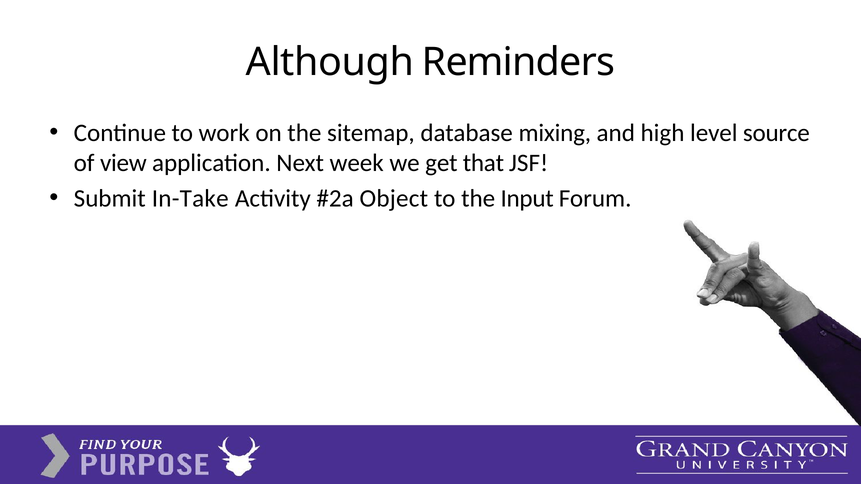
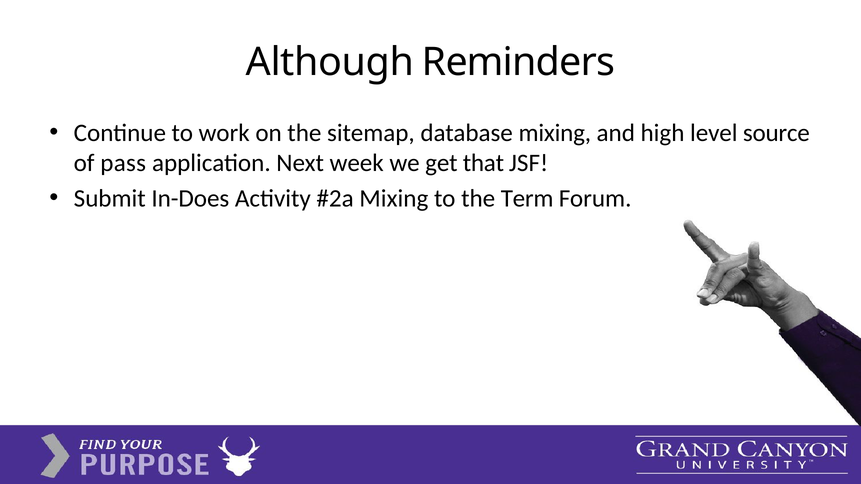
view: view -> pass (123, 163)
In-Take: In-Take -> In-Does (190, 198)
Object: Object -> Mixing (394, 198)
Input: Input -> Term (527, 198)
